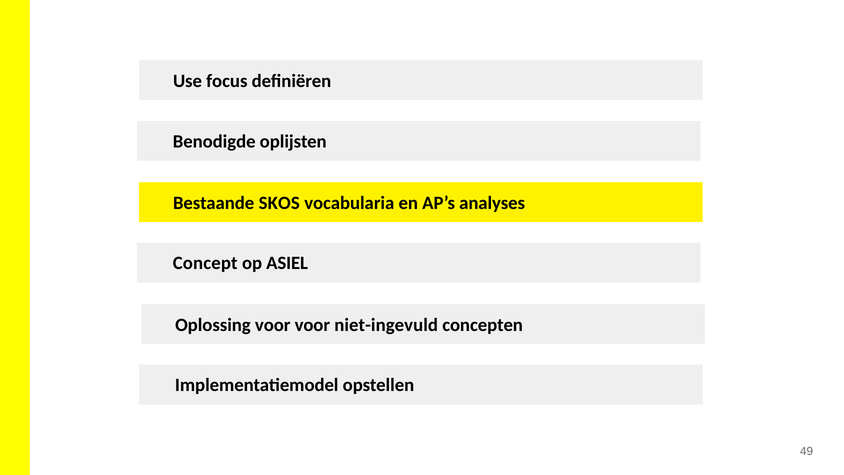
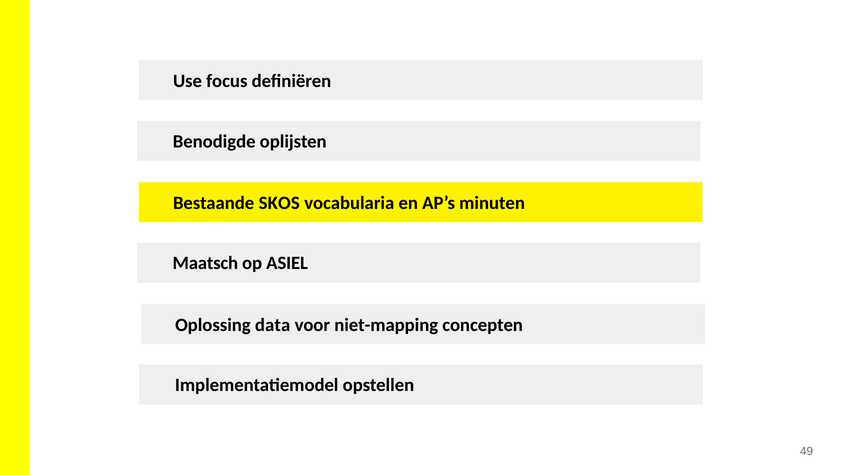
analyses: analyses -> minuten (492, 203)
Concept: Concept -> Maatsch (205, 263)
Oplossing voor: voor -> data (273, 325)
niet-ingevuld: niet-ingevuld -> niet-mapping (386, 325)
